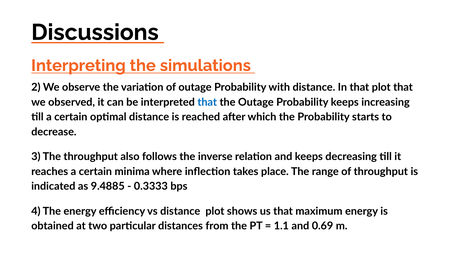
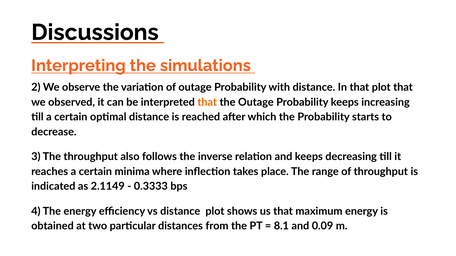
that colour: blue -> orange (207, 102)
9.4885: 9.4885 -> 2.1149 (108, 187)
1.1: 1.1 -> 8.1 (281, 227)
0.69: 0.69 -> 0.09 (323, 227)
